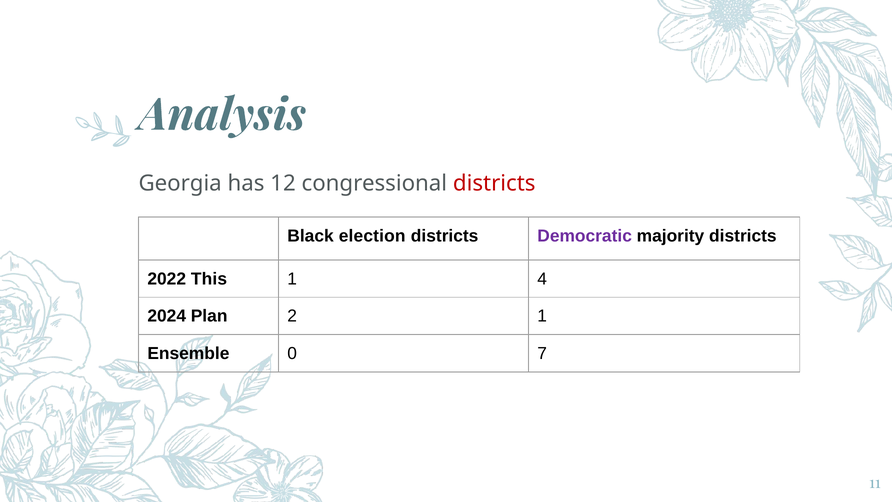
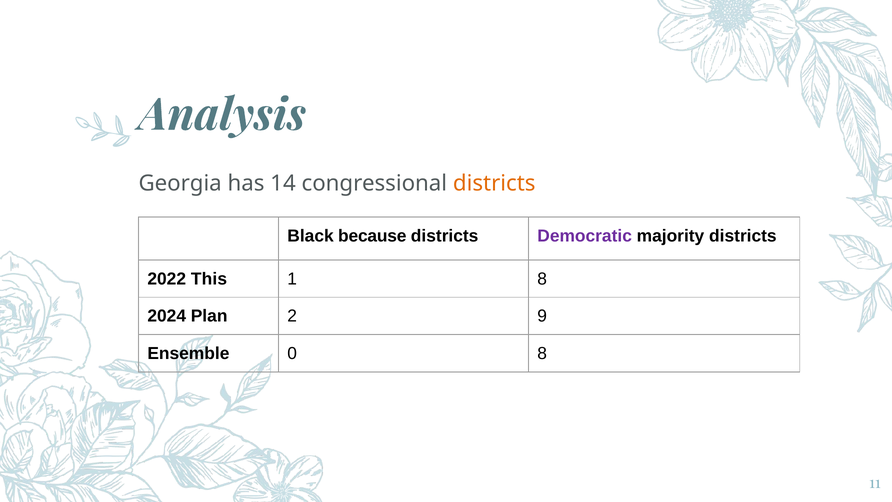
12: 12 -> 14 (283, 183)
districts colour: red -> orange (494, 183)
election: election -> because (372, 236)
1 4: 4 -> 8 (542, 279)
2 1: 1 -> 9 (542, 316)
0 7: 7 -> 8 (542, 353)
